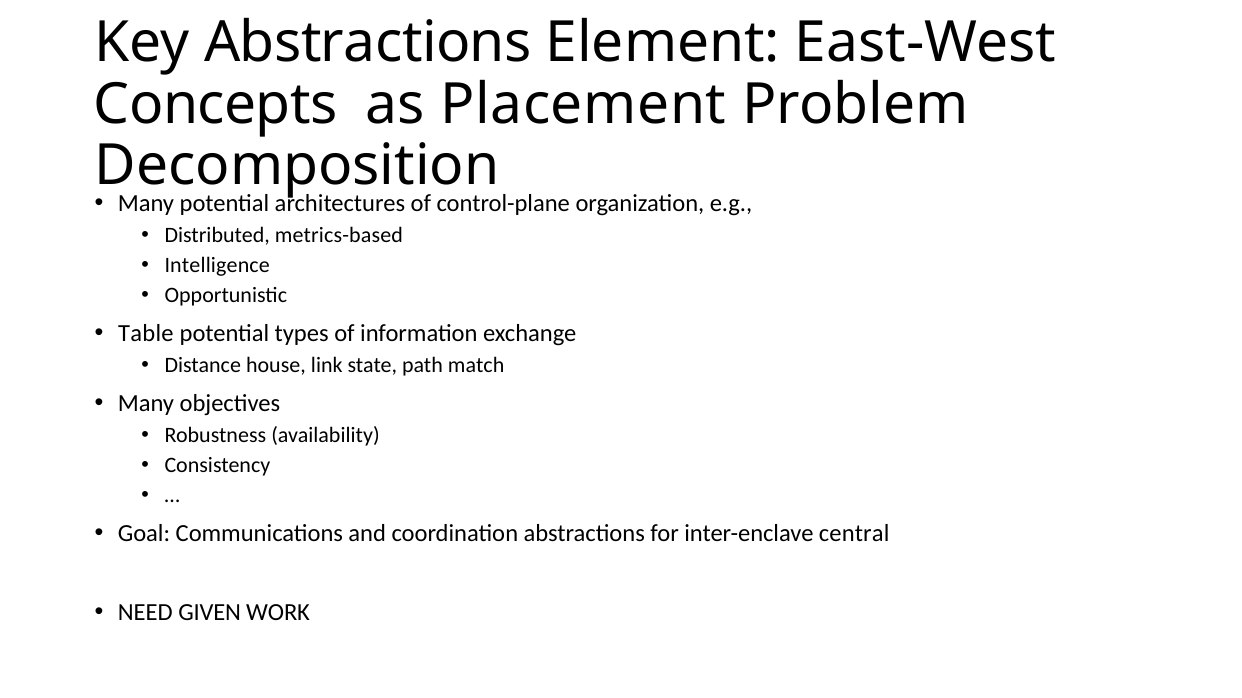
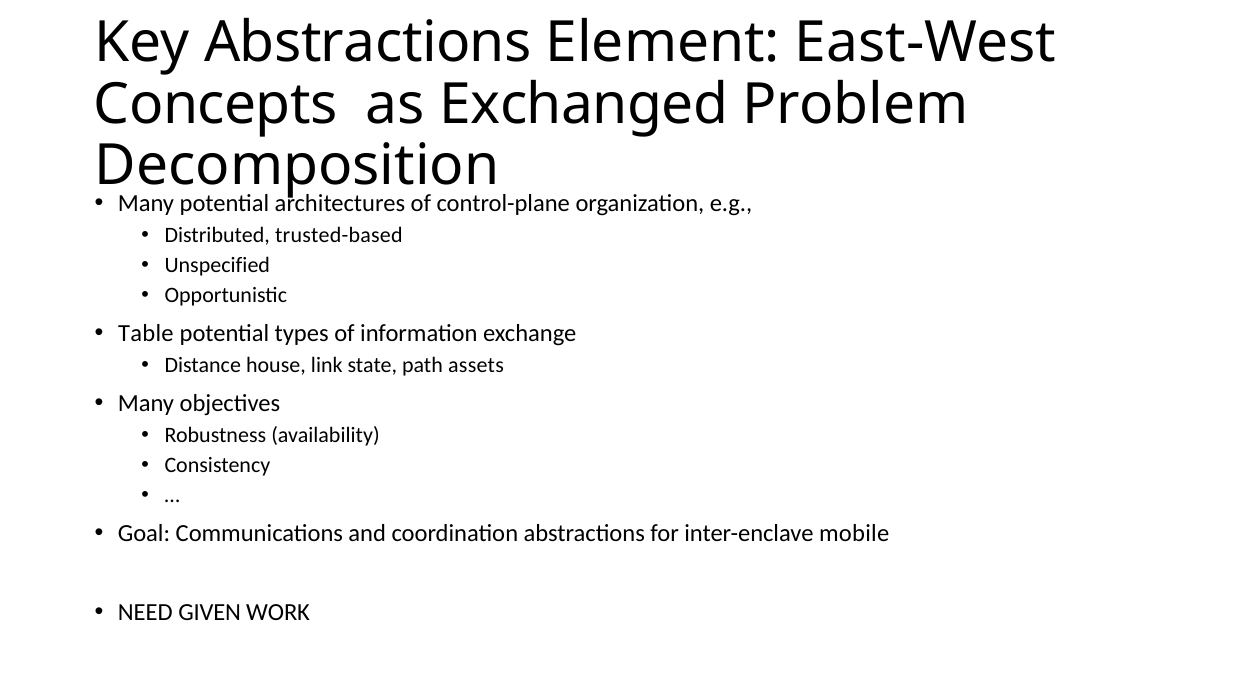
Placement: Placement -> Exchanged (584, 104)
metrics-based: metrics-based -> trusted-based (339, 235)
Intelligence: Intelligence -> Unspecified (217, 266)
match: match -> assets (476, 366)
central: central -> mobile (854, 534)
